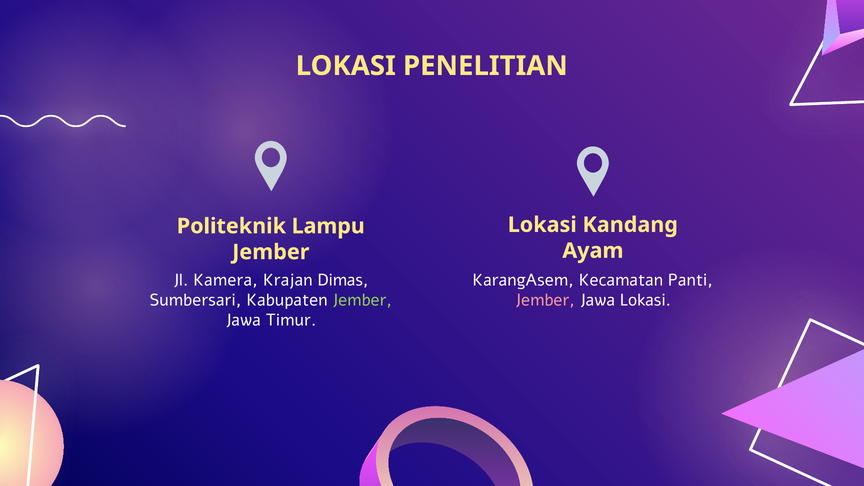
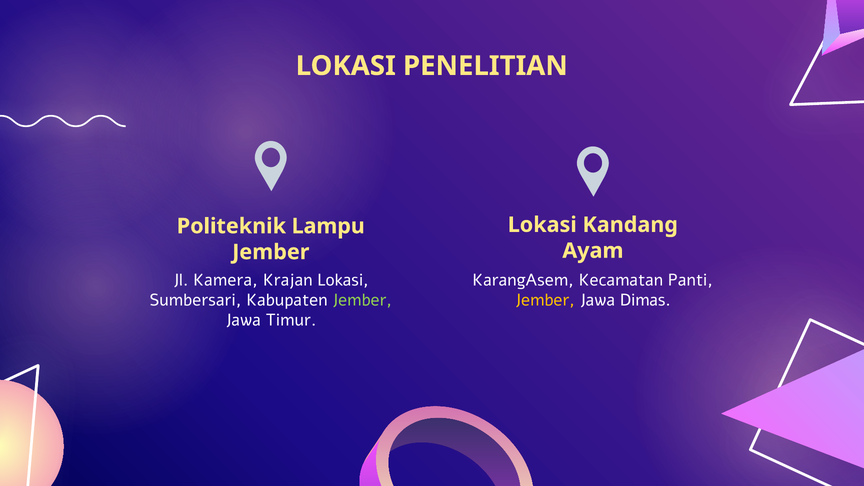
Krajan Dimas: Dimas -> Lokasi (343, 280)
Jember colour: pink -> yellow (545, 300)
Jawa Lokasi: Lokasi -> Dimas (645, 300)
